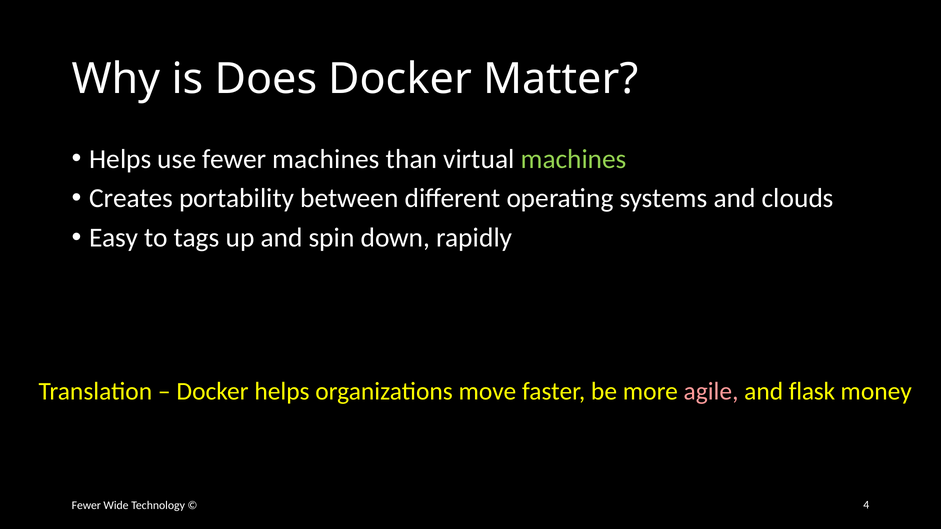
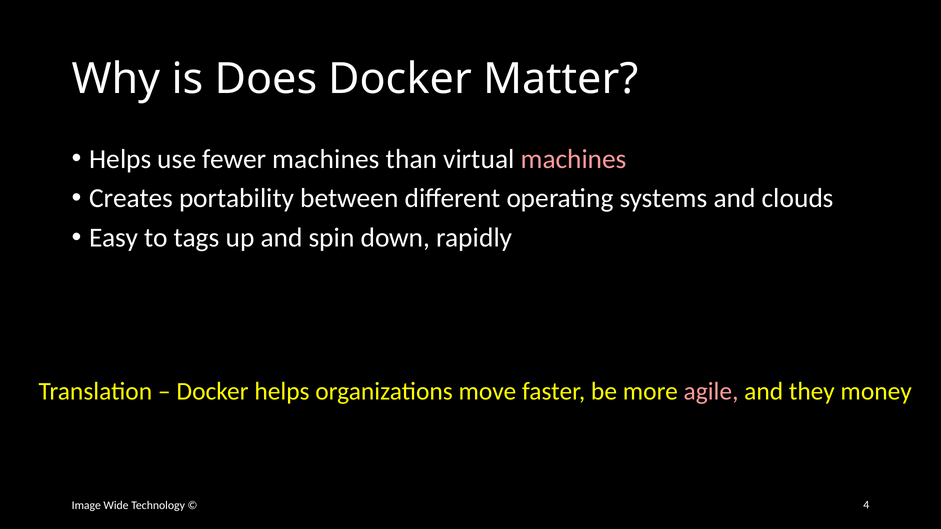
machines colour: light green -> pink (574, 159)
flask: flask -> they (812, 391)
Fewer: Fewer -> Image (86, 505)
